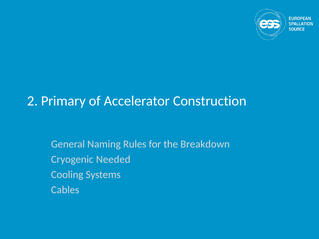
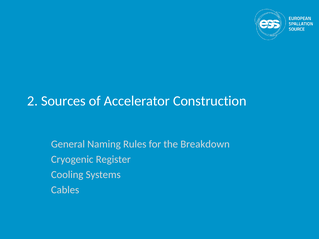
Primary: Primary -> Sources (63, 101)
Needed: Needed -> Register (113, 160)
